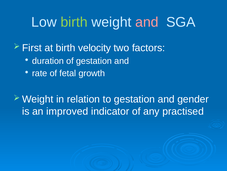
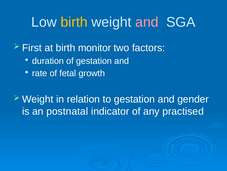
birth colour: light green -> yellow (74, 22)
velocity: velocity -> monitor (95, 48)
improved: improved -> postnatal (67, 111)
